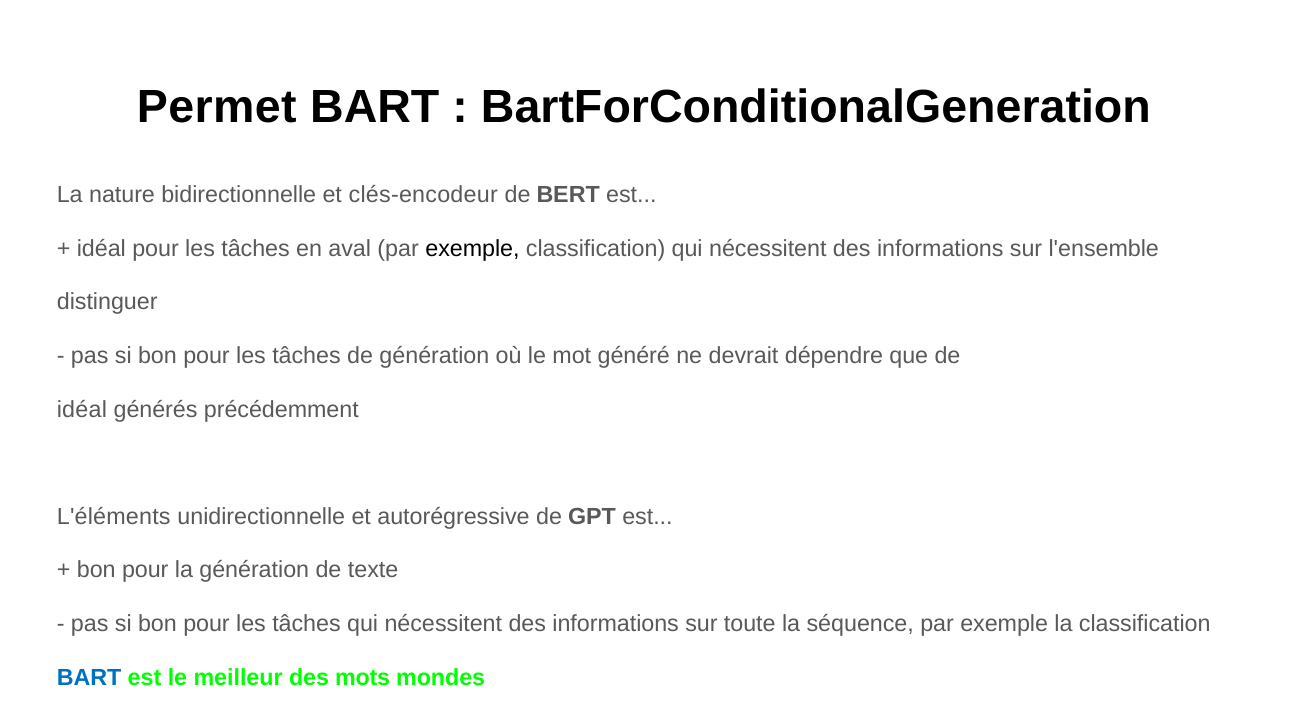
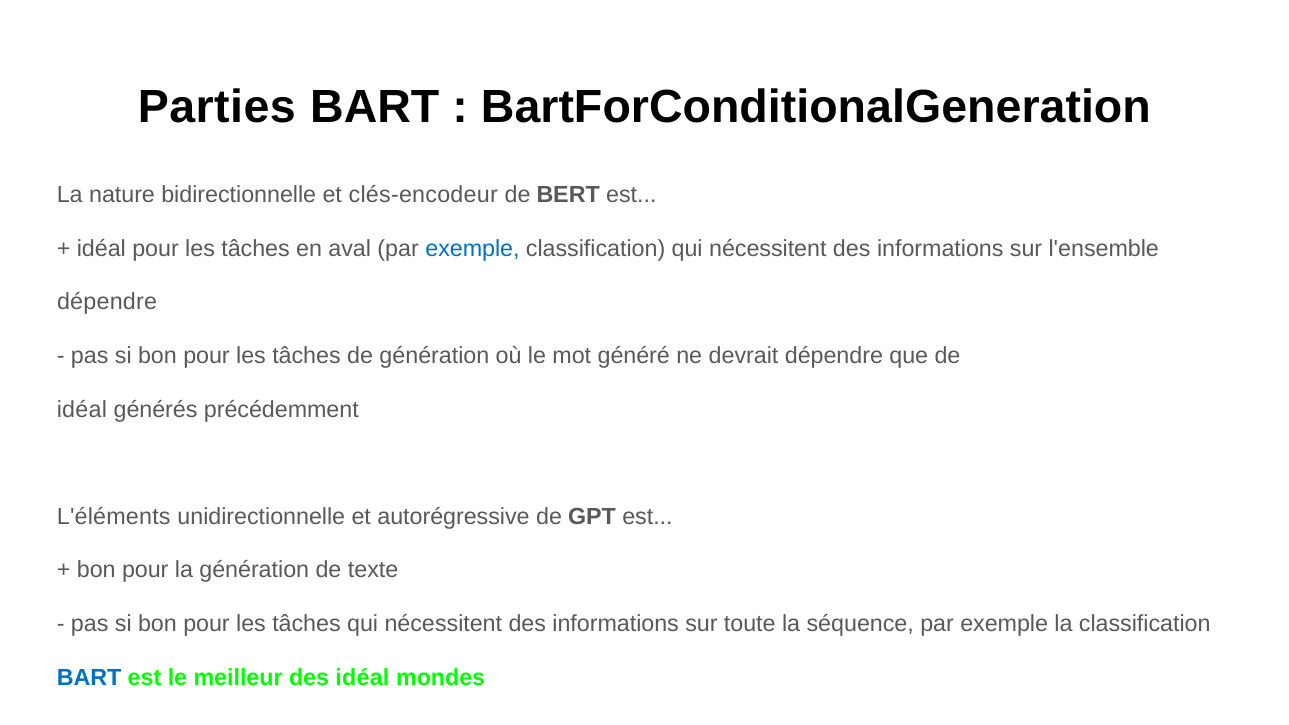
Permet: Permet -> Parties (217, 107)
exemple colour: black -> blue (472, 249)
distinguer: distinguer -> dépendre (107, 302)
des mots: mots -> idéal (362, 677)
